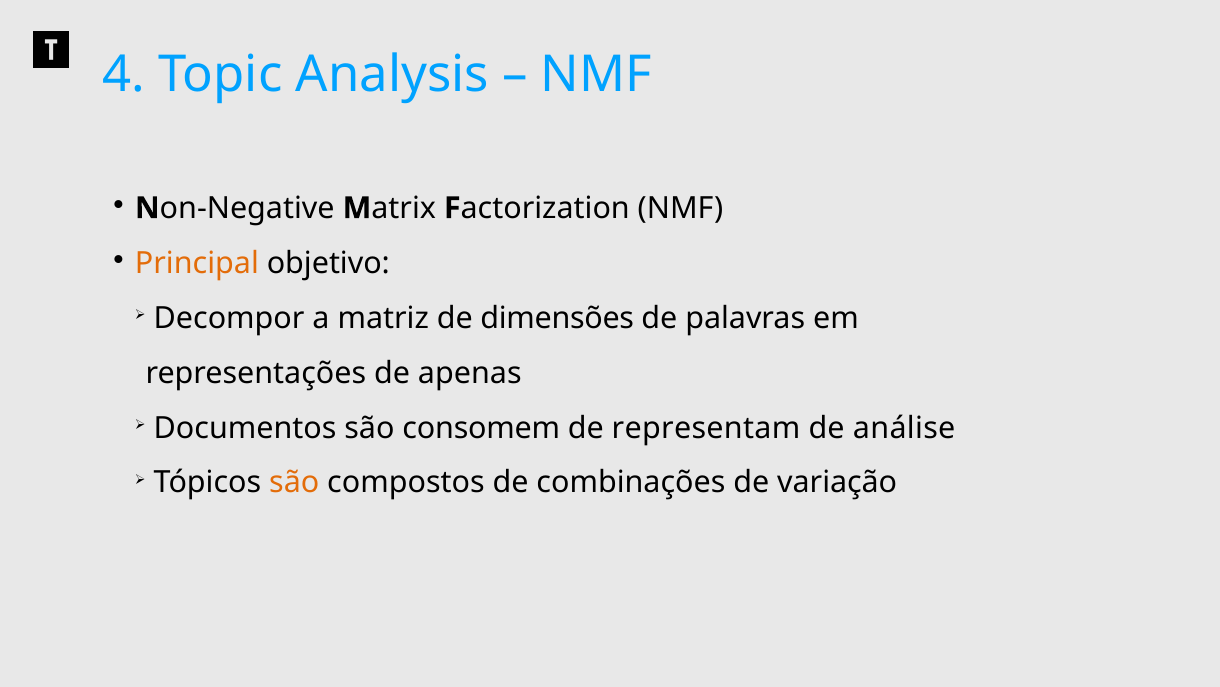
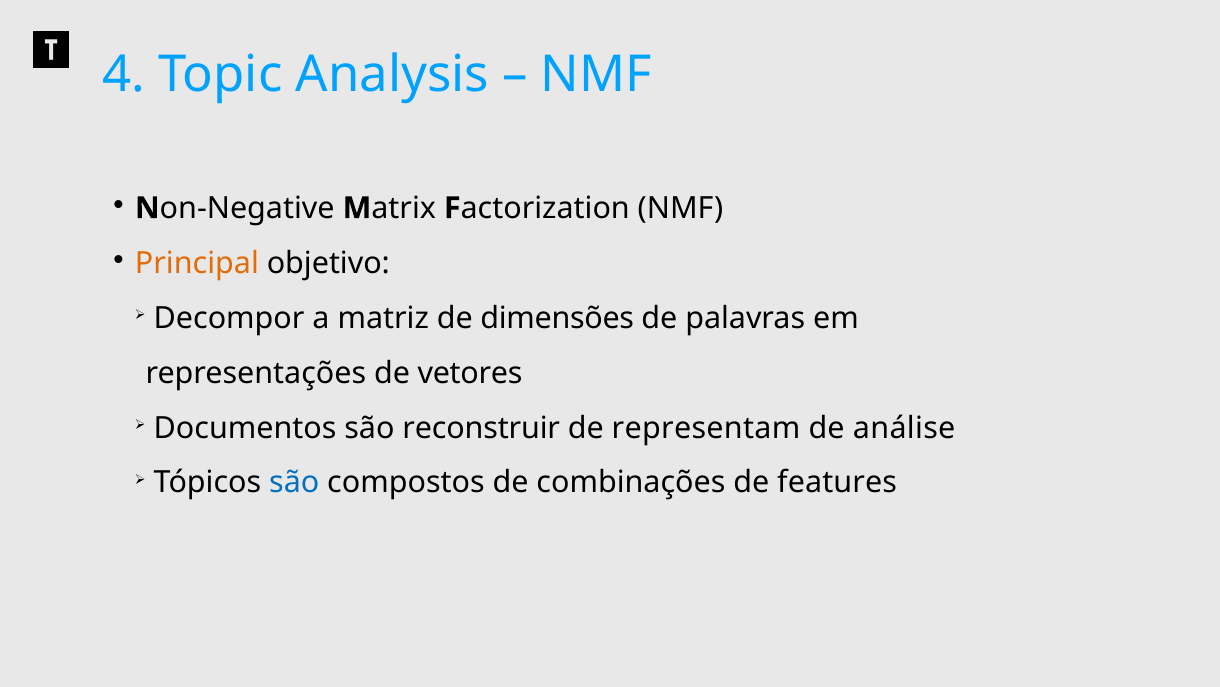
apenas: apenas -> vetores (470, 373)
consomem: consomem -> reconstruir (481, 427)
são colour: orange -> blue (294, 482)
variação: variação -> features (837, 482)
